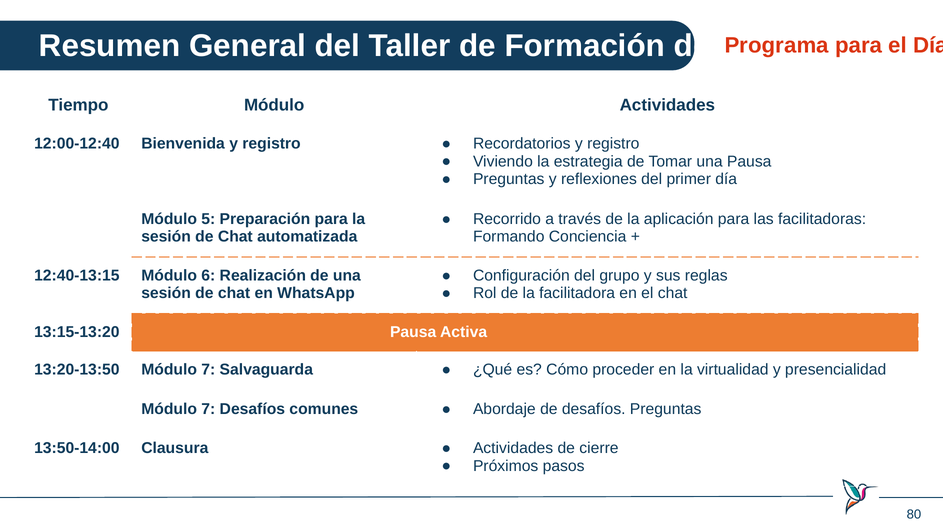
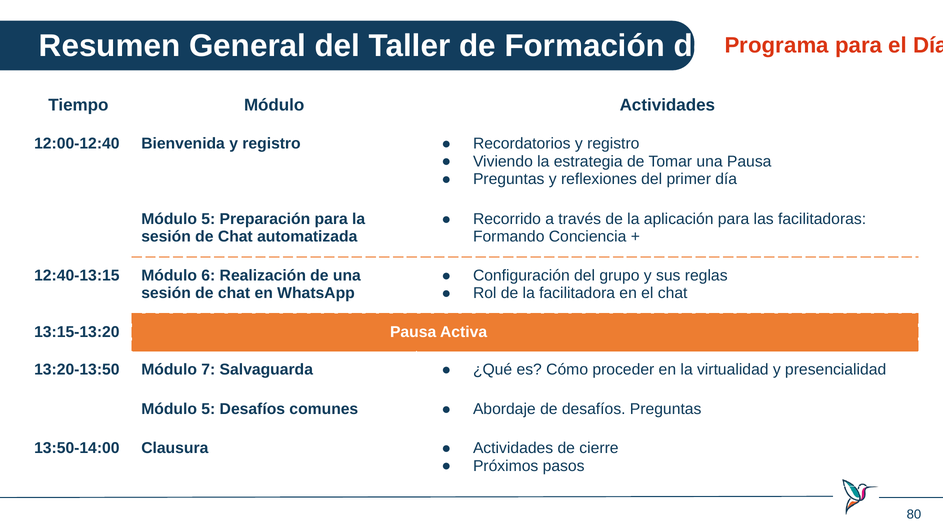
7: 7 -> 5 (208, 409)
